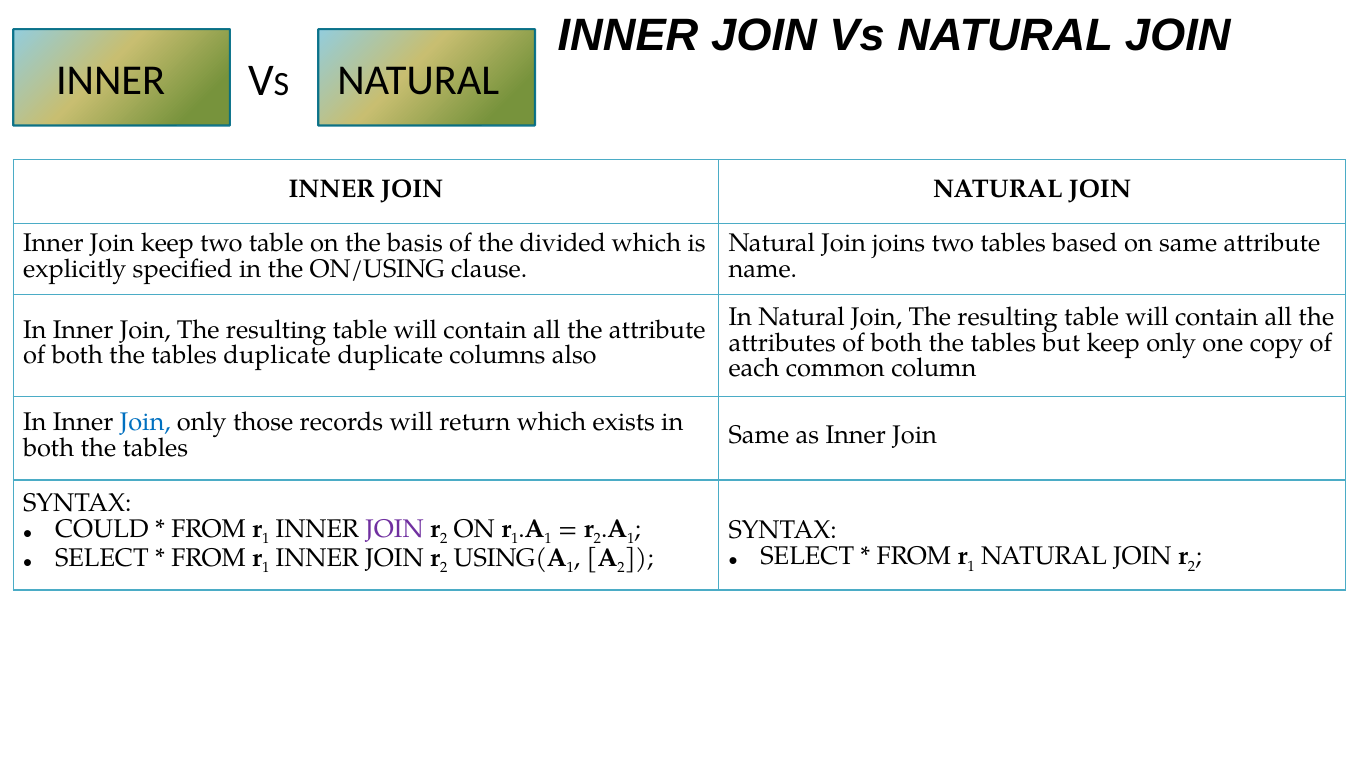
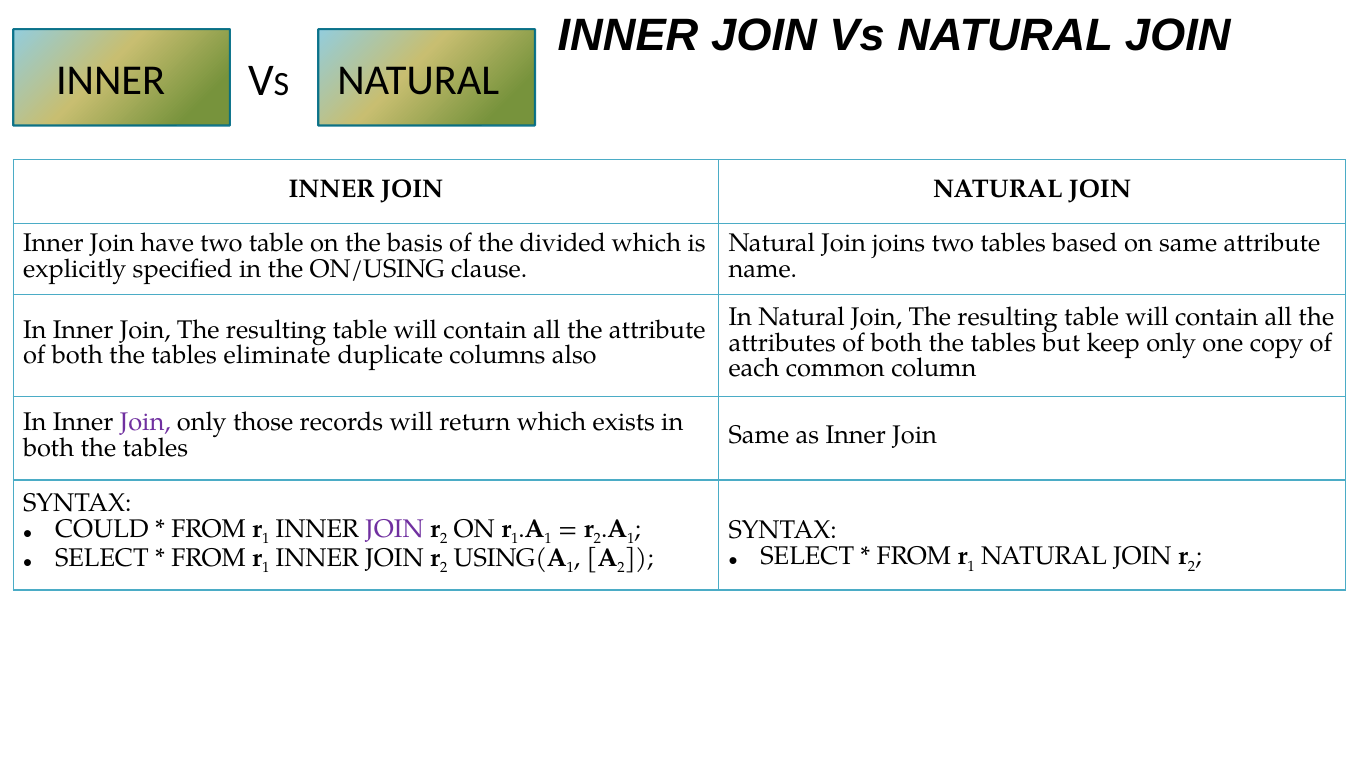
Join keep: keep -> have (167, 243)
tables duplicate: duplicate -> eliminate (277, 355)
Join colour: blue -> purple (145, 422)
